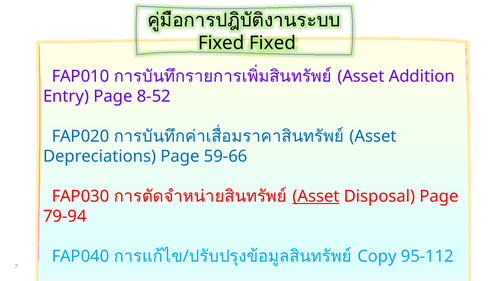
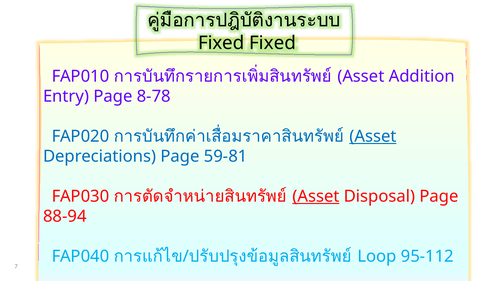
8-52: 8-52 -> 8-78 (154, 96)
Asset underline: none -> present (373, 136)
59-66: 59-66 -> 59-81 (226, 156)
79-94: 79-94 -> 88-94 (65, 216)
Copy: Copy -> Loop (377, 256)
